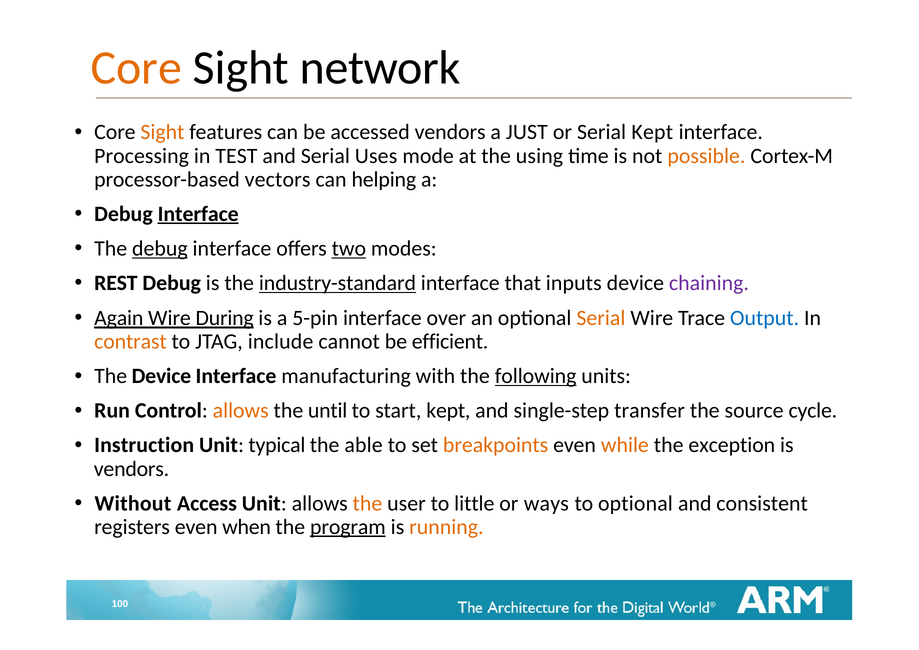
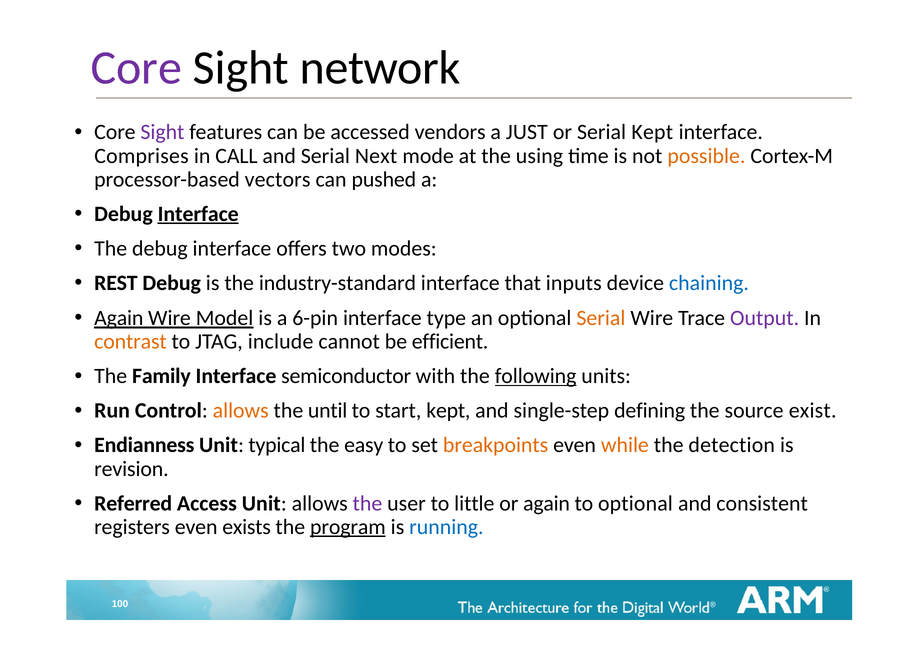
Core colour: orange -> purple (136, 68)
Sight colour: orange -> purple (162, 132)
Processing: Processing -> Comprises (141, 156)
TEST: TEST -> CALL (237, 156)
Uses: Uses -> Next (376, 156)
helping: helping -> pushed (384, 179)
debug underline: present -> none (160, 248)
two underline: present -> none (349, 248)
industry-standard underline: present -> none (337, 283)
chaining colour: purple -> blue (709, 283)
During: During -> Model (225, 318)
5-pin: 5-pin -> 6-pin (315, 318)
over: over -> type (446, 318)
Output colour: blue -> purple (765, 318)
The Device: Device -> Family (161, 376)
manufacturing: manufacturing -> semiconductor (346, 376)
transfer: transfer -> defining (650, 410)
cycle: cycle -> exist (813, 410)
Instruction: Instruction -> Endianness (144, 445)
able: able -> easy (364, 445)
exception: exception -> detection (732, 445)
vendors: vendors -> revision (131, 468)
Without: Without -> Referred (133, 503)
the colour: orange -> purple (367, 503)
or ways: ways -> again (547, 503)
when: when -> exists (247, 526)
running colour: orange -> blue (446, 526)
